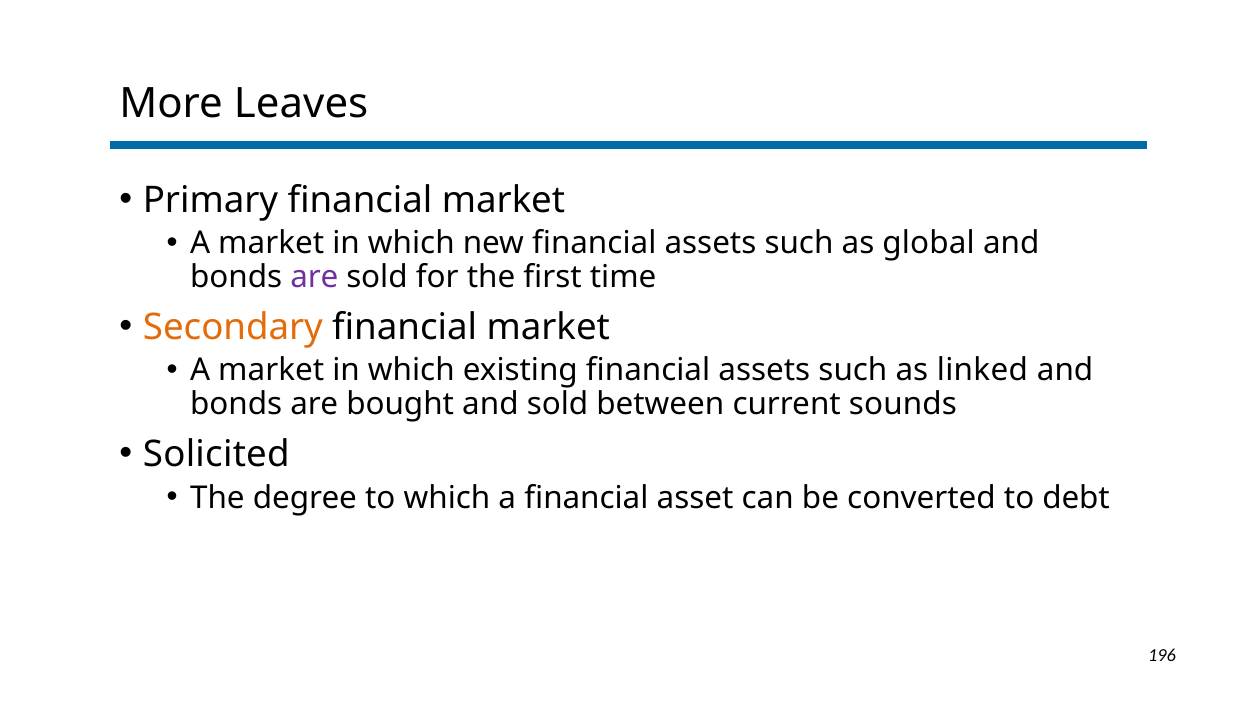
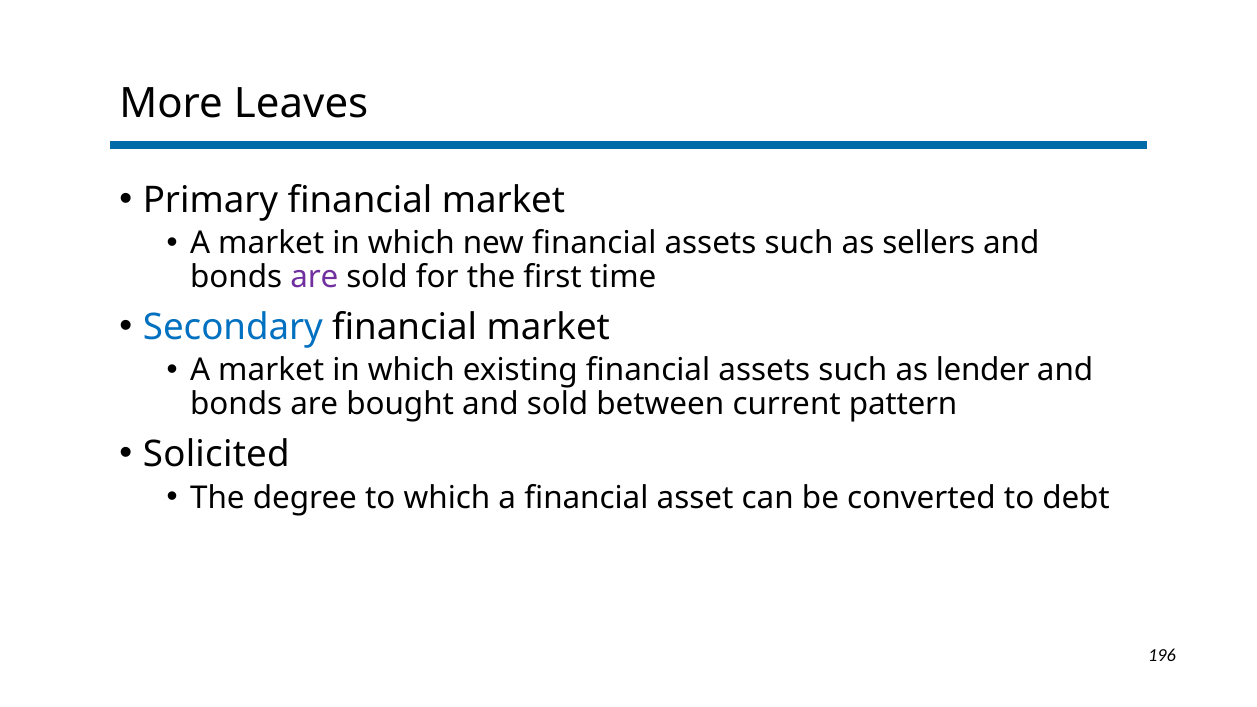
global: global -> sellers (929, 244)
Secondary colour: orange -> blue (233, 327)
linked: linked -> lender (983, 371)
sounds: sounds -> pattern (903, 405)
